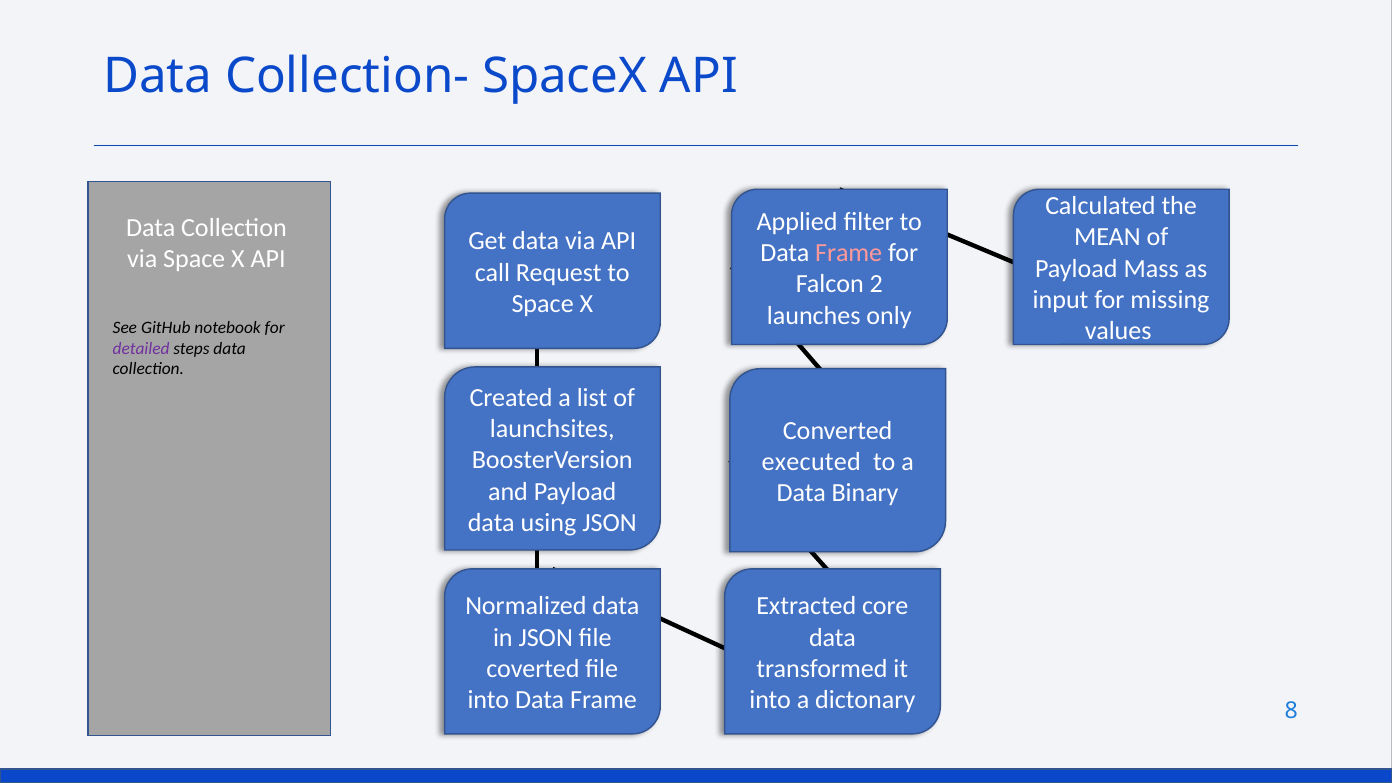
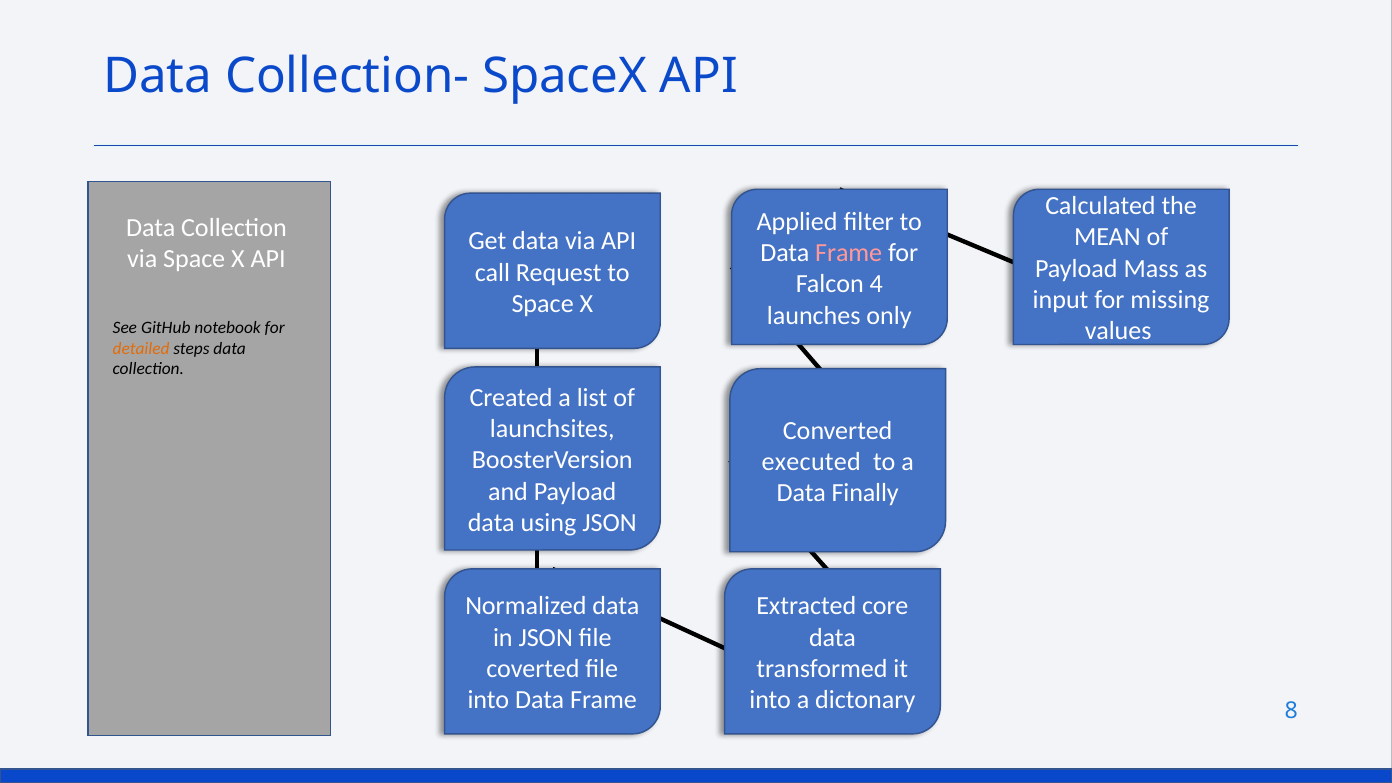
2: 2 -> 4 (876, 284)
detailed colour: purple -> orange (141, 348)
Binary: Binary -> Finally (865, 493)
